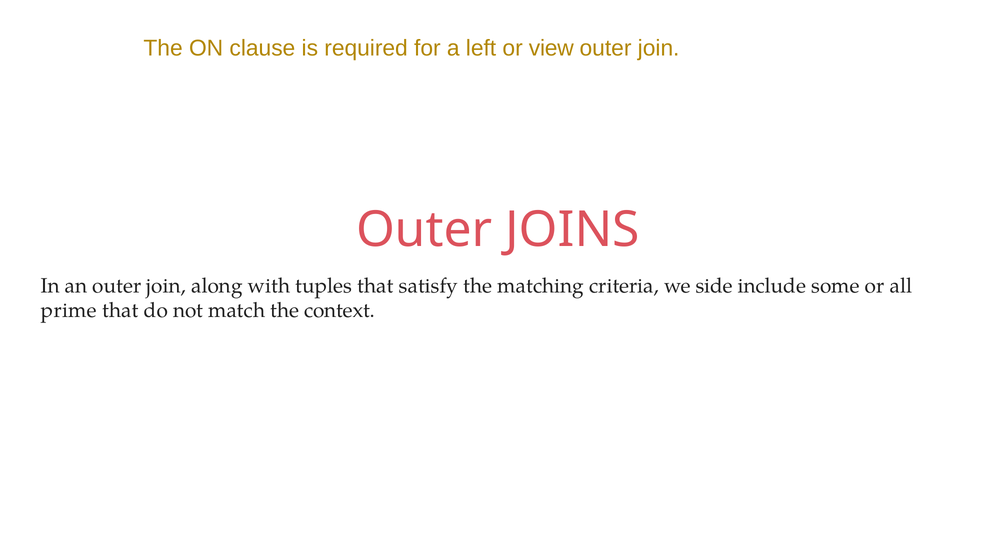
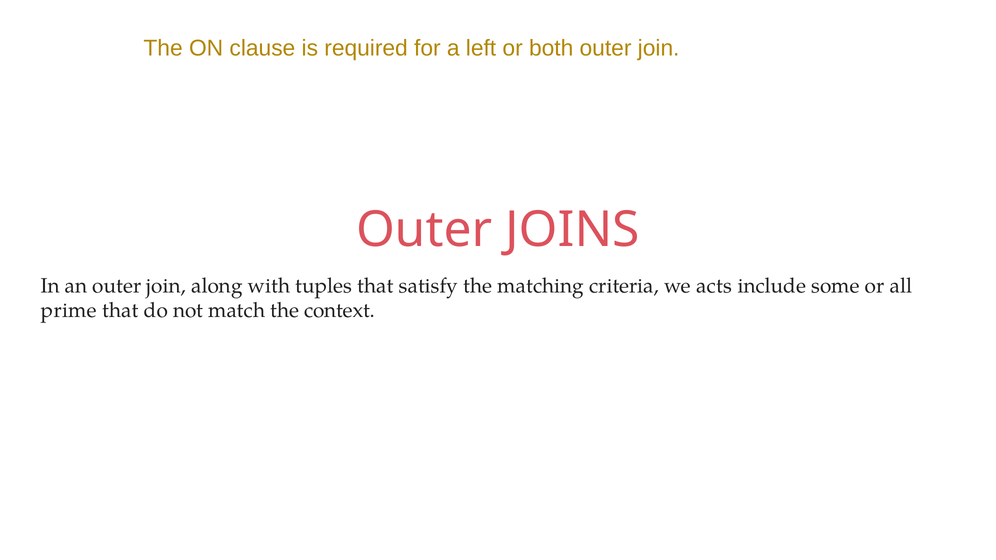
view: view -> both (551, 48)
side: side -> acts (714, 286)
